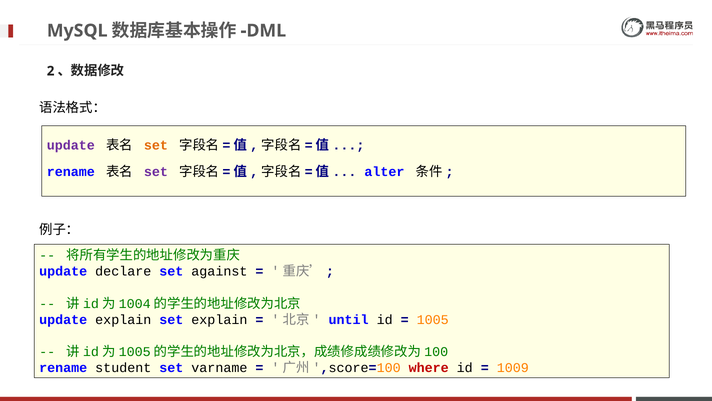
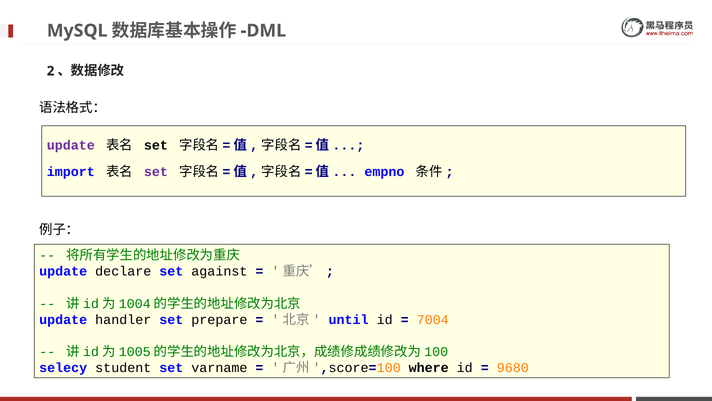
set colour: orange -> black (156, 145)
rename: rename -> import (71, 172)
alter: alter -> empno (384, 172)
update explain: explain -> handler (123, 319)
set explain: explain -> prepare (219, 319)
1005: 1005 -> 7004 (433, 319)
rename: rename -> selecy (63, 367)
where colour: red -> black (429, 367)
1009: 1009 -> 9680 (513, 367)
